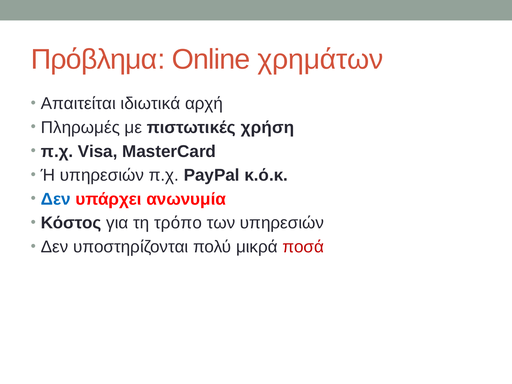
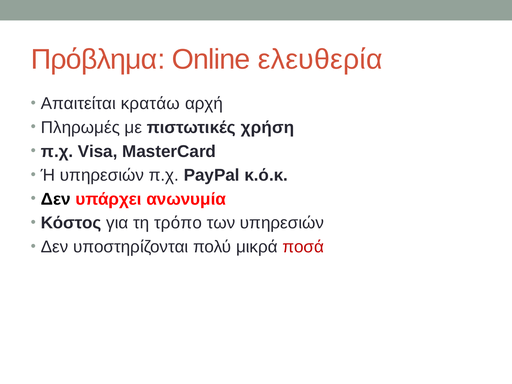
χρημάτων: χρημάτων -> ελευθερία (320, 60)
ιδιωτικά: ιδιωτικά -> κρατάω (150, 104)
Δεν colour: blue -> black (56, 199)
